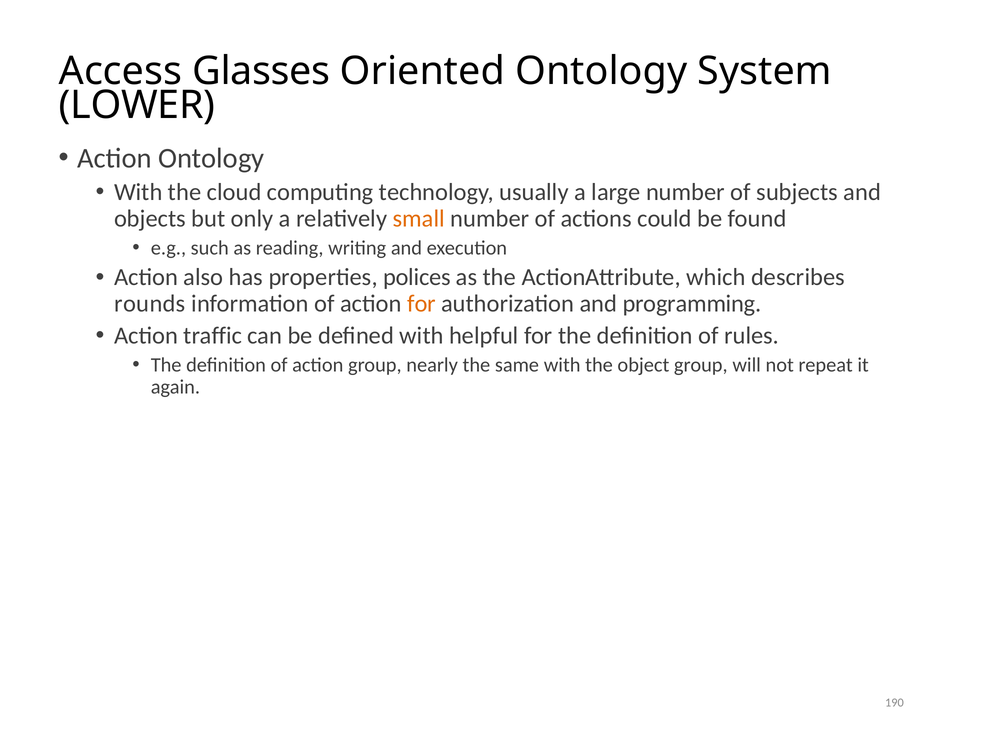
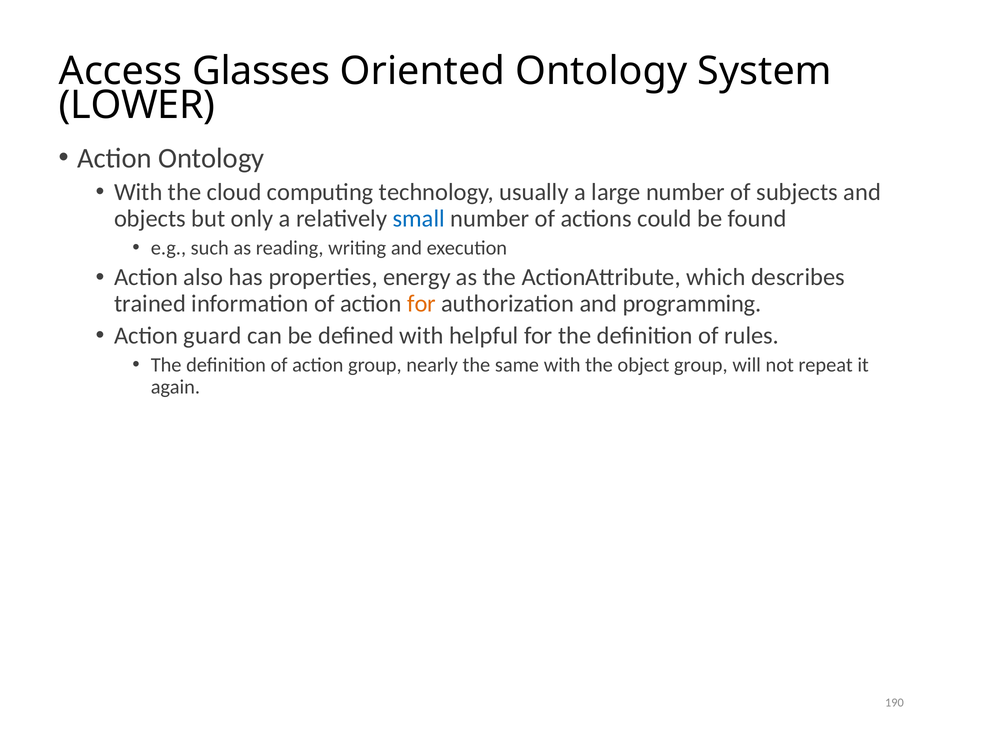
small colour: orange -> blue (419, 218)
polices: polices -> energy (417, 277)
rounds: rounds -> trained (150, 304)
traffic: traffic -> guard (213, 335)
